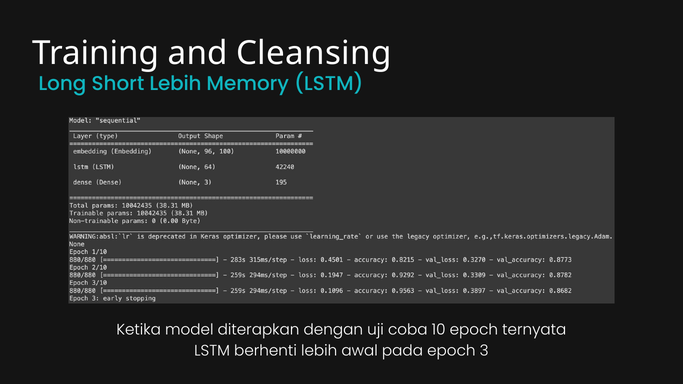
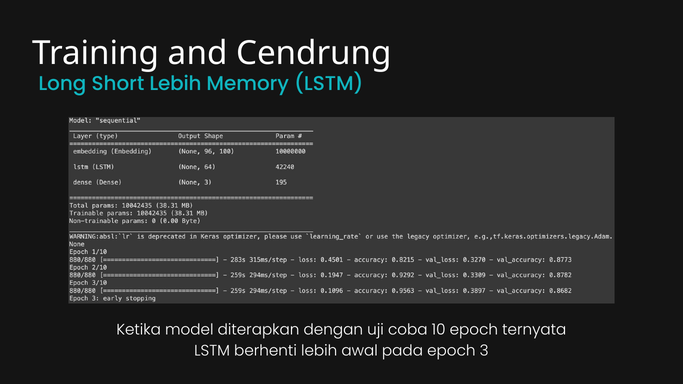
Cleansing: Cleansing -> Cendrung (314, 53)
